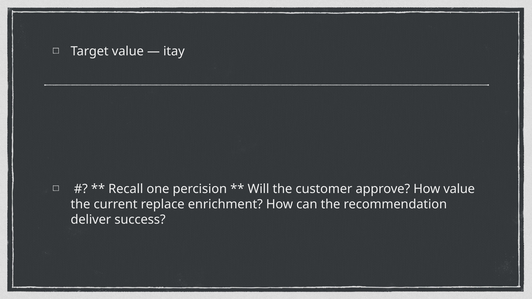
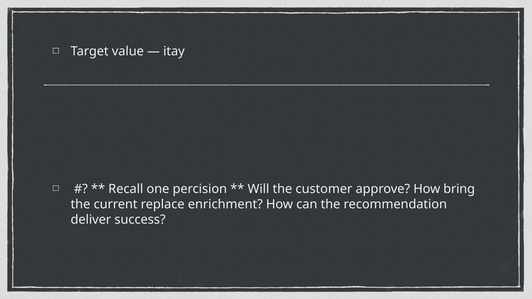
How value: value -> bring (459, 189)
